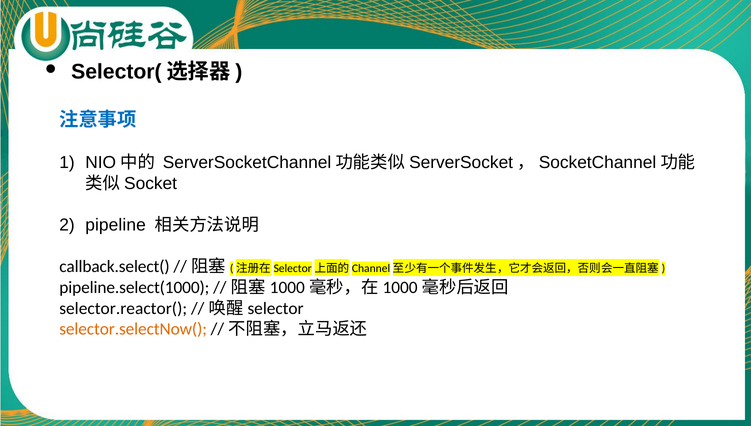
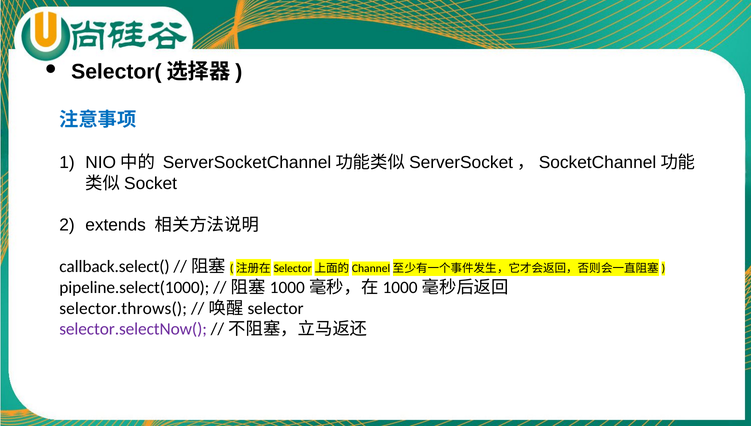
pipeline: pipeline -> extends (116, 225)
selector.reactor(: selector.reactor( -> selector.throws( (123, 308)
selector.selectNow( colour: orange -> purple (133, 329)
